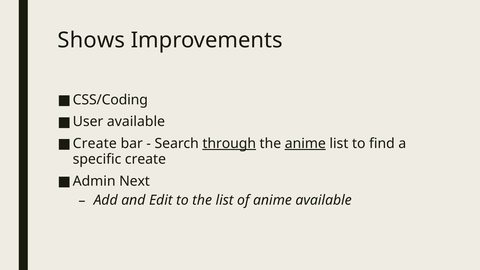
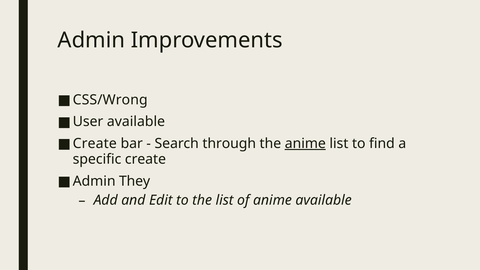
Shows: Shows -> Admin (91, 40)
CSS/Coding: CSS/Coding -> CSS/Wrong (110, 100)
through underline: present -> none (229, 143)
Next: Next -> They (135, 181)
